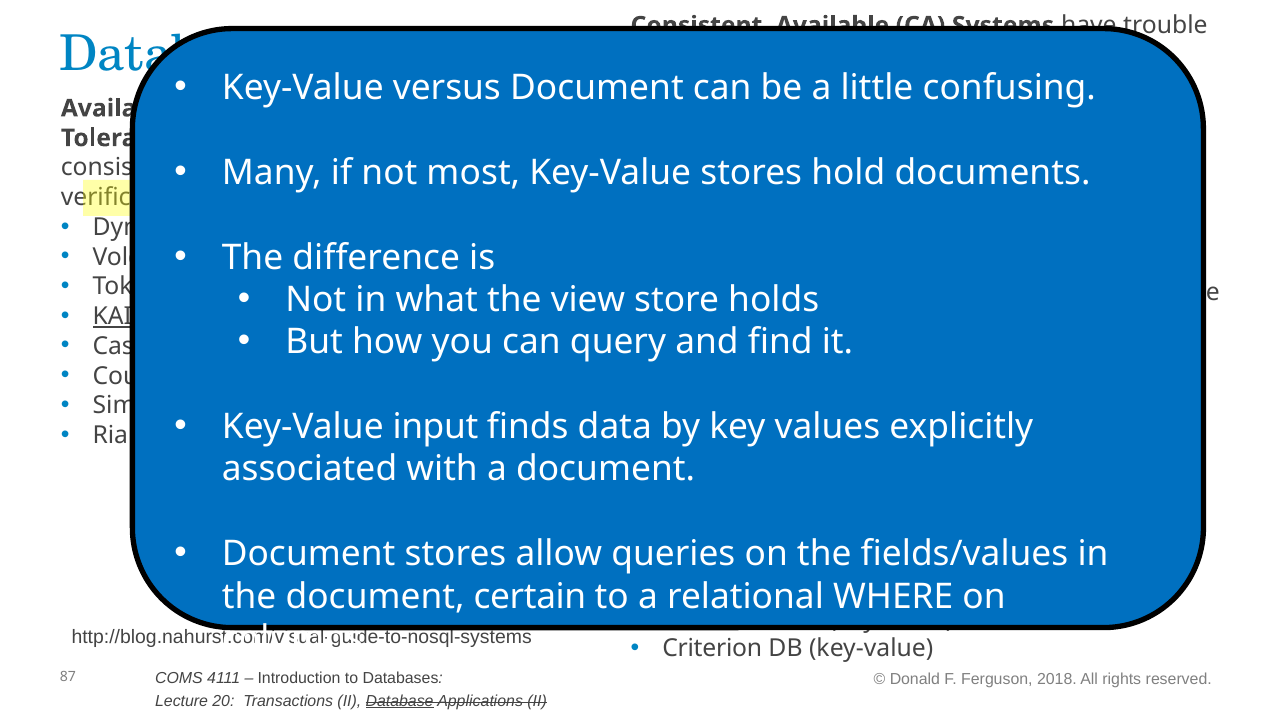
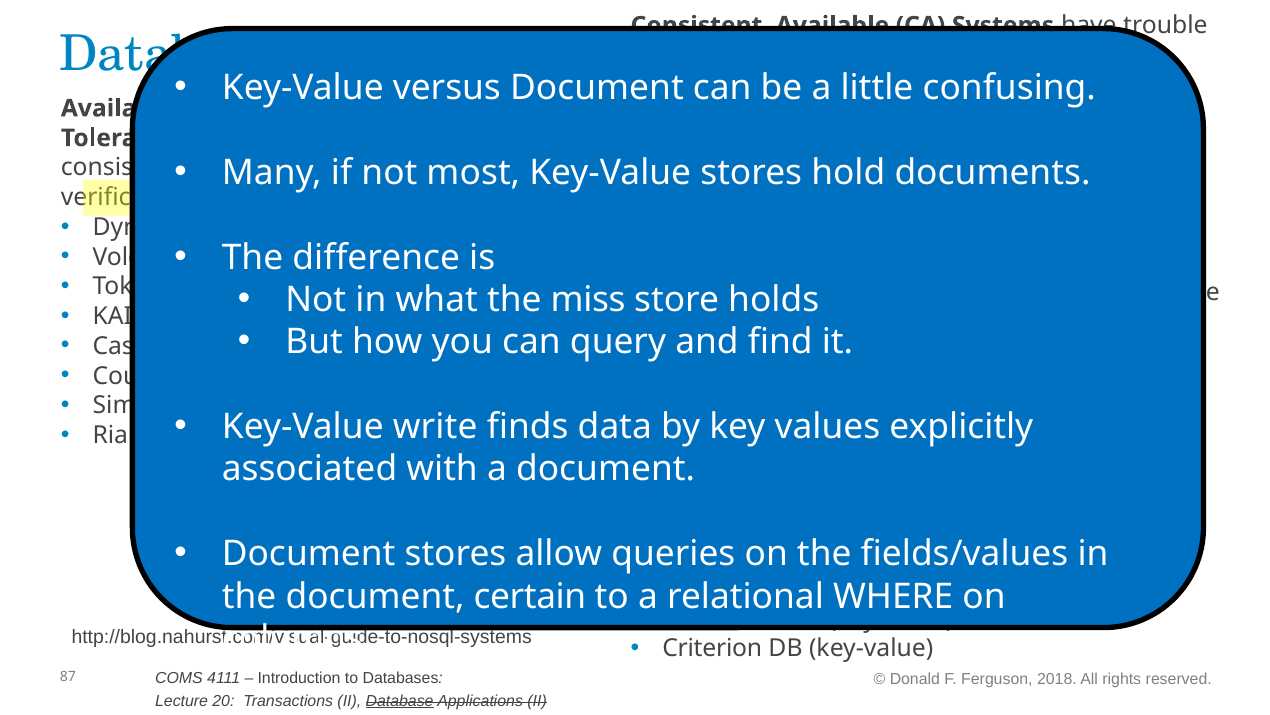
view: view -> miss (588, 300)
KAI underline: present -> none (112, 316)
input: input -> write (435, 427)
